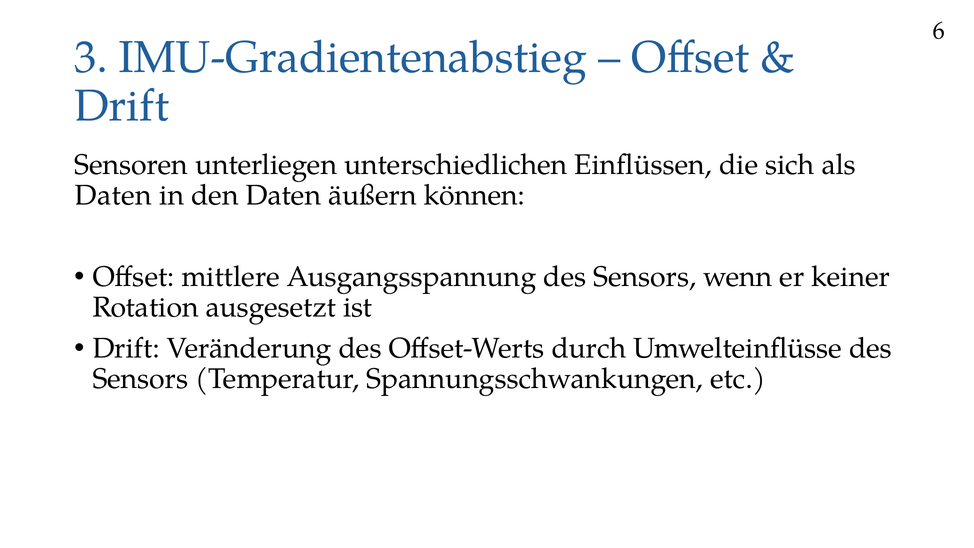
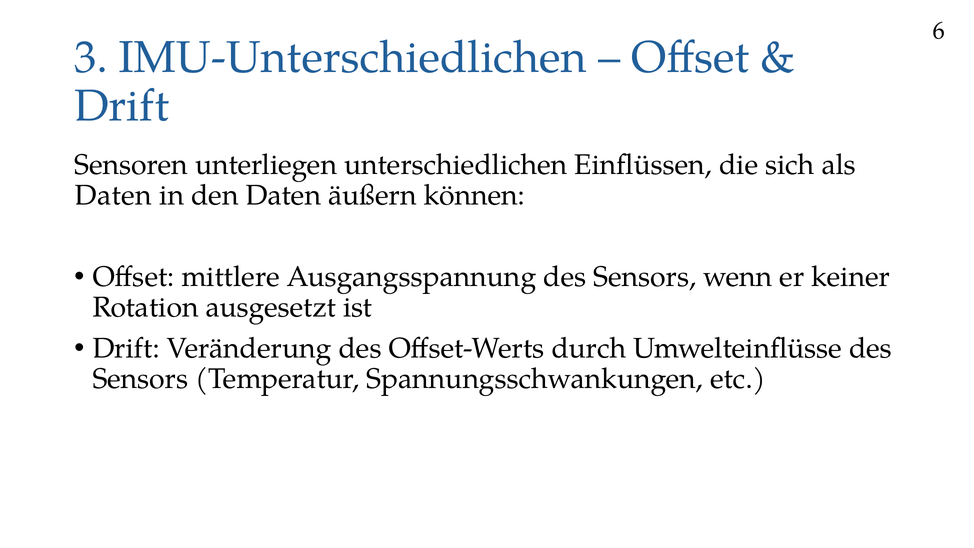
IMU-Gradientenabstieg: IMU-Gradientenabstieg -> IMU-Unterschiedlichen (353, 58)
